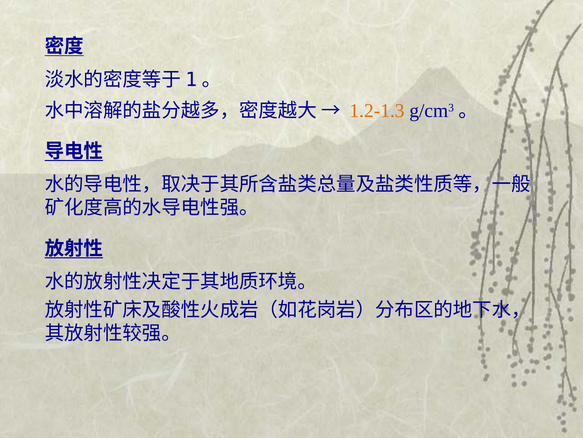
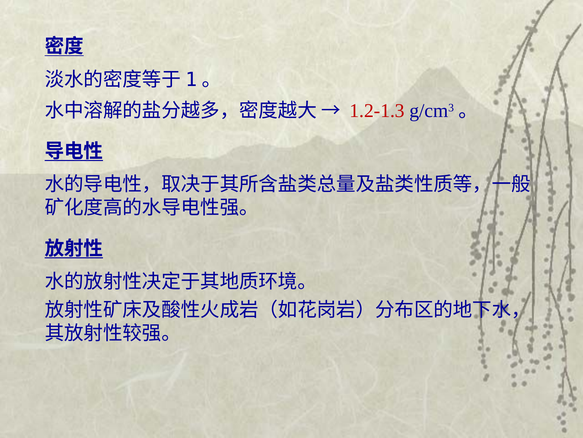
1.2-1.3 colour: orange -> red (377, 111)
